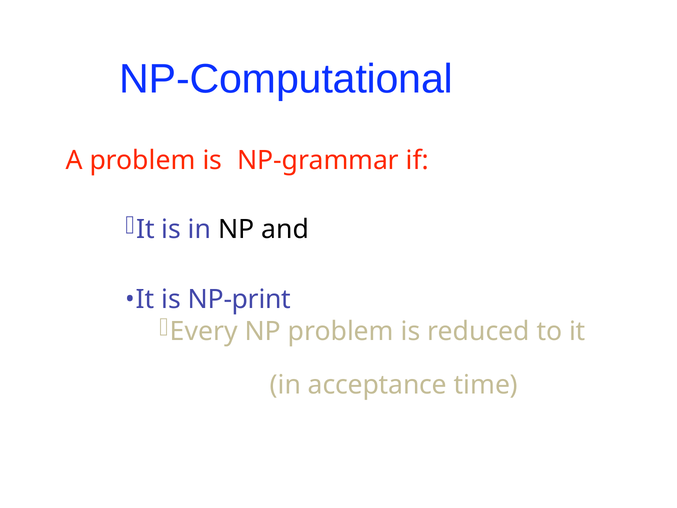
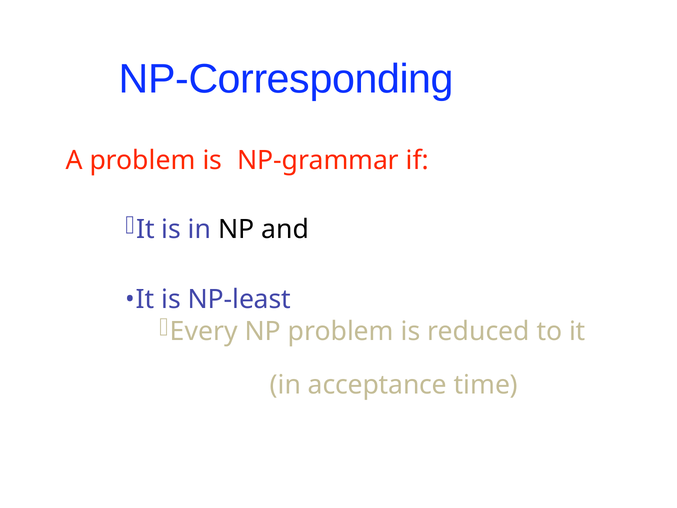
NP-Computational: NP-Computational -> NP-Corresponding (286, 79)
NP-print: NP-print -> NP-least (239, 299)
